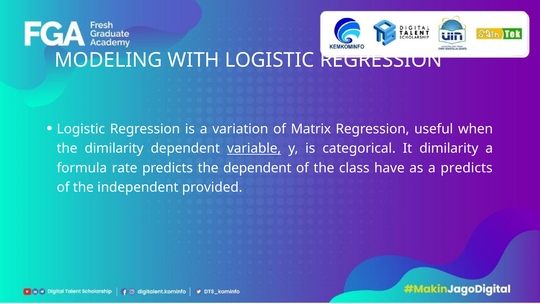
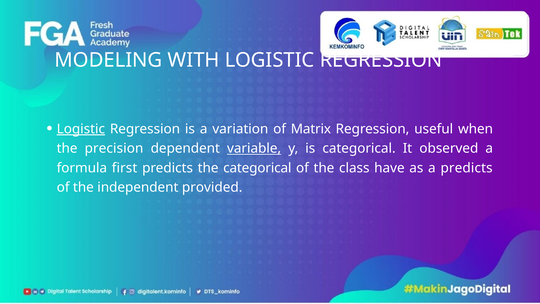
Logistic underline: none -> present (81, 129)
the dimilarity: dimilarity -> precision (114, 148)
It dimilarity: dimilarity -> observed (449, 148)
rate: rate -> first (125, 168)
the dependent: dependent -> categorical (257, 168)
